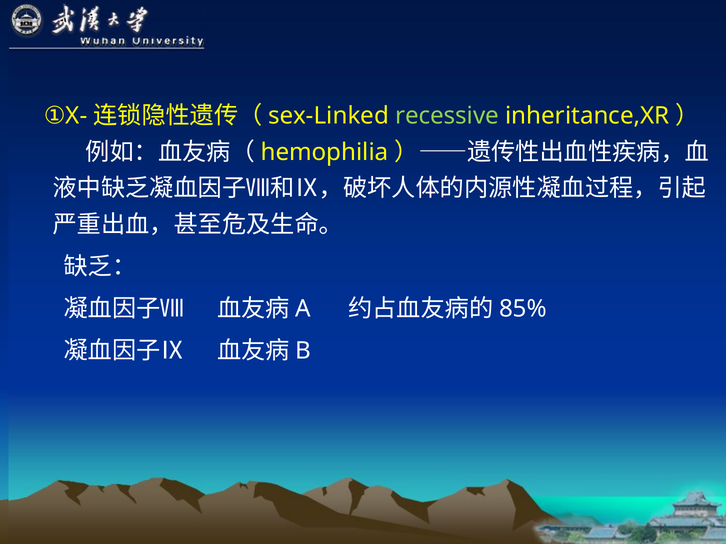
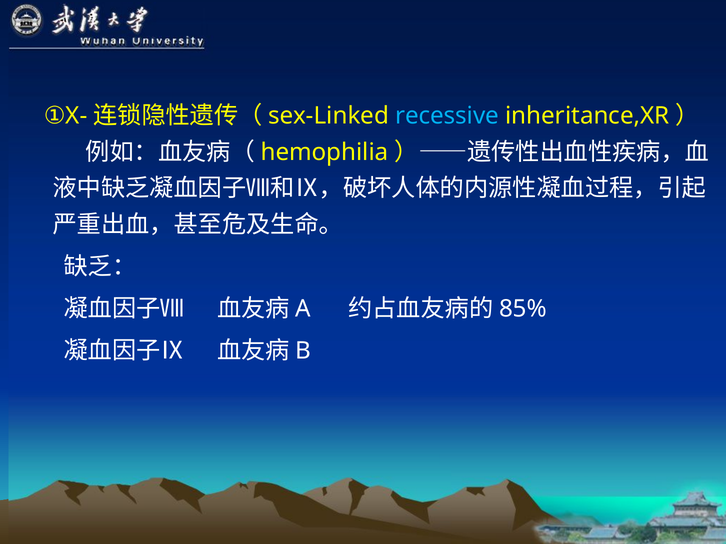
recessive colour: light green -> light blue (447, 116)
